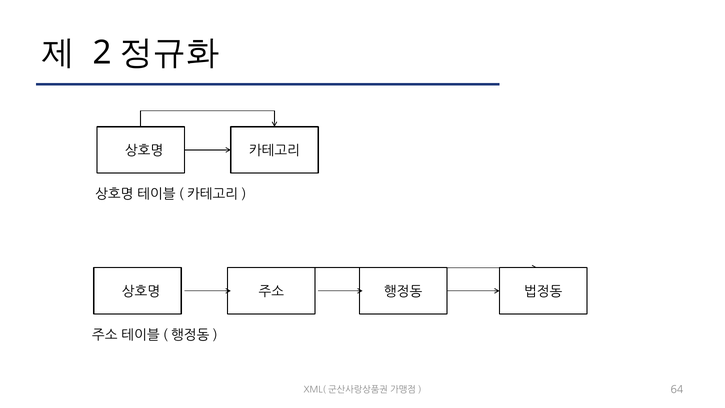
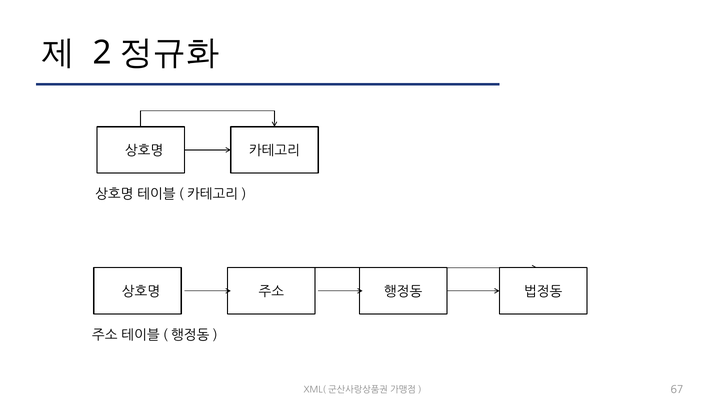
64: 64 -> 67 (677, 390)
